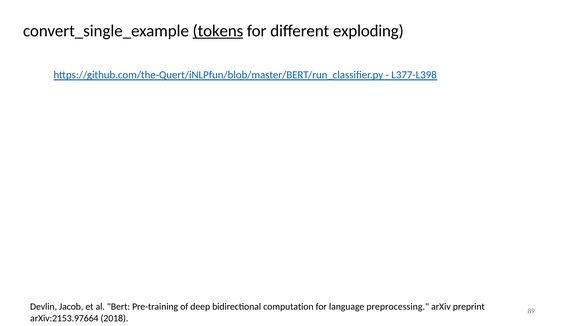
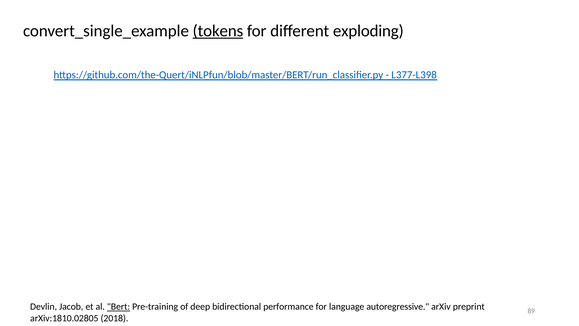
Bert underline: none -> present (119, 307)
computation: computation -> performance (288, 307)
preprocessing: preprocessing -> autoregressive (398, 307)
arXiv:2153.97664: arXiv:2153.97664 -> arXiv:1810.02805 (64, 318)
